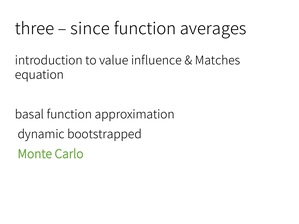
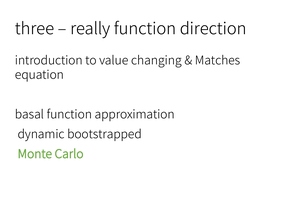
since: since -> really (90, 29)
averages: averages -> direction (213, 29)
influence: influence -> changing (156, 61)
